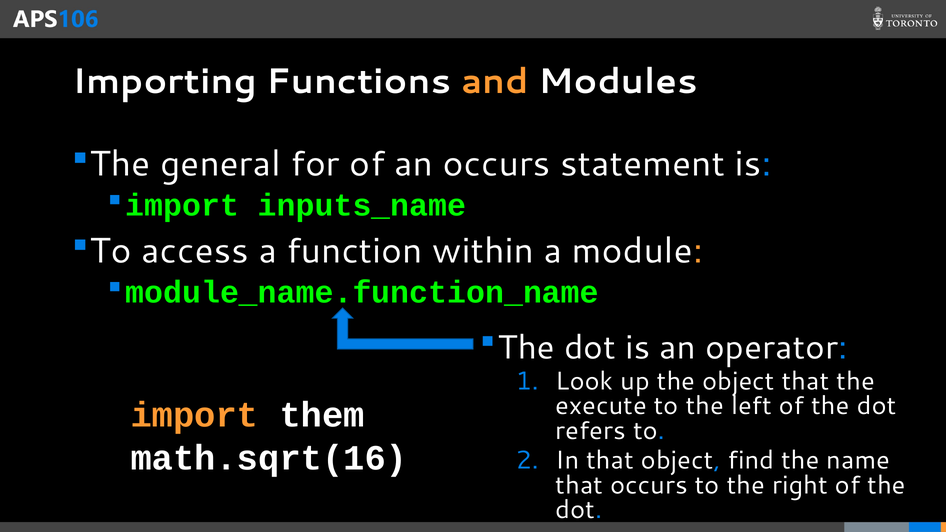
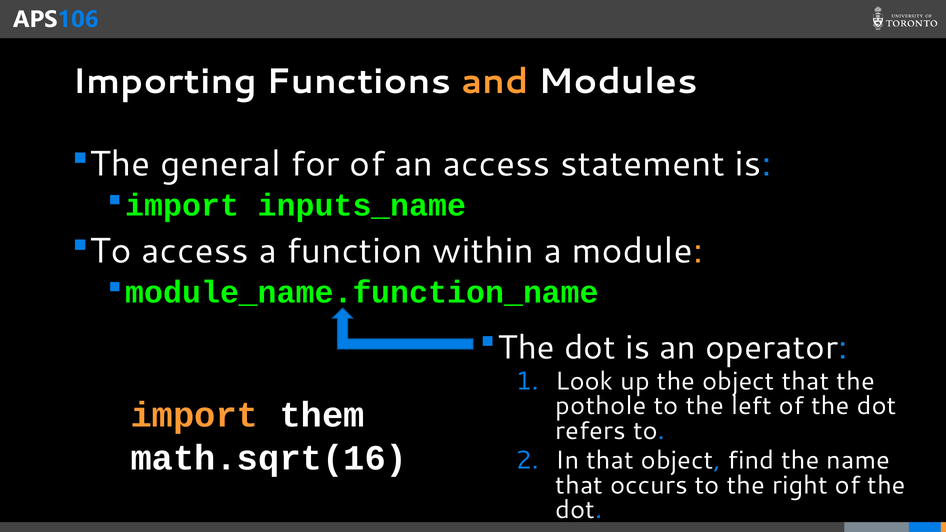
an occurs: occurs -> access (497, 164)
execute: execute -> pothole (601, 406)
